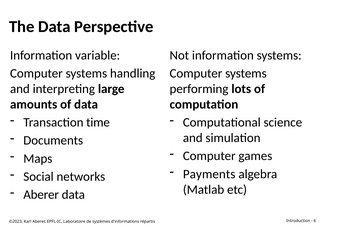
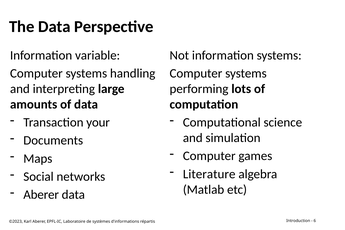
time: time -> your (98, 122)
Payments: Payments -> Literature (209, 174)
